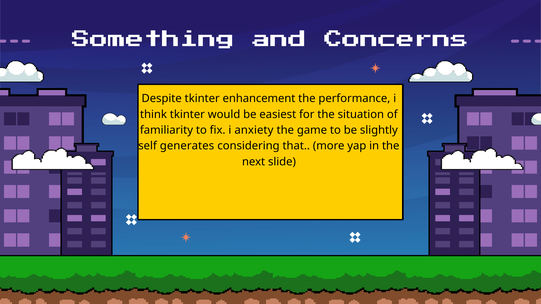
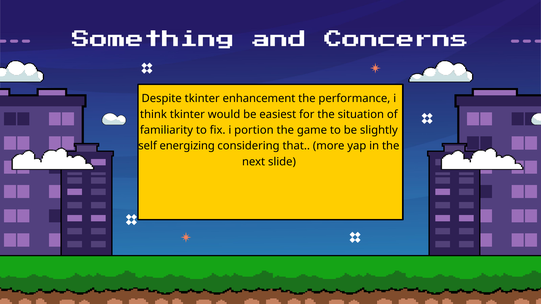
anxiety: anxiety -> portion (254, 130)
generates: generates -> energizing (187, 146)
